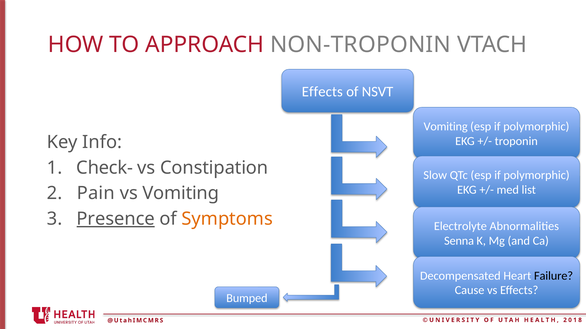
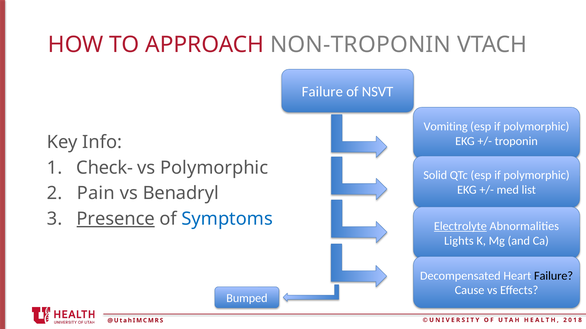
Effects: Effects -> Failure (322, 92)
vs Constipation: Constipation -> Polymorphic (214, 168)
Slow: Slow -> Solid (435, 176)
vs Vomiting: Vomiting -> Benadryl (181, 194)
Symptoms colour: orange -> blue (227, 219)
Electrolyte underline: none -> present (460, 227)
Senna: Senna -> Lights (459, 241)
